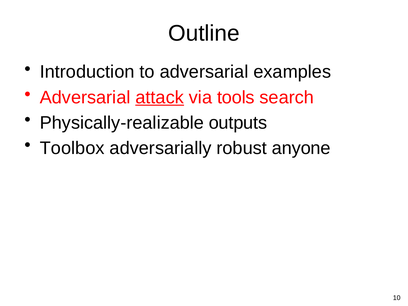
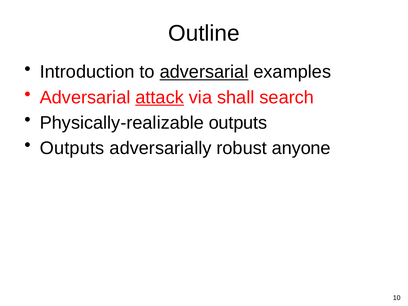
adversarial underline: none -> present (204, 72)
tools: tools -> shall (236, 97)
Toolbox: Toolbox -> Outputs (72, 148)
